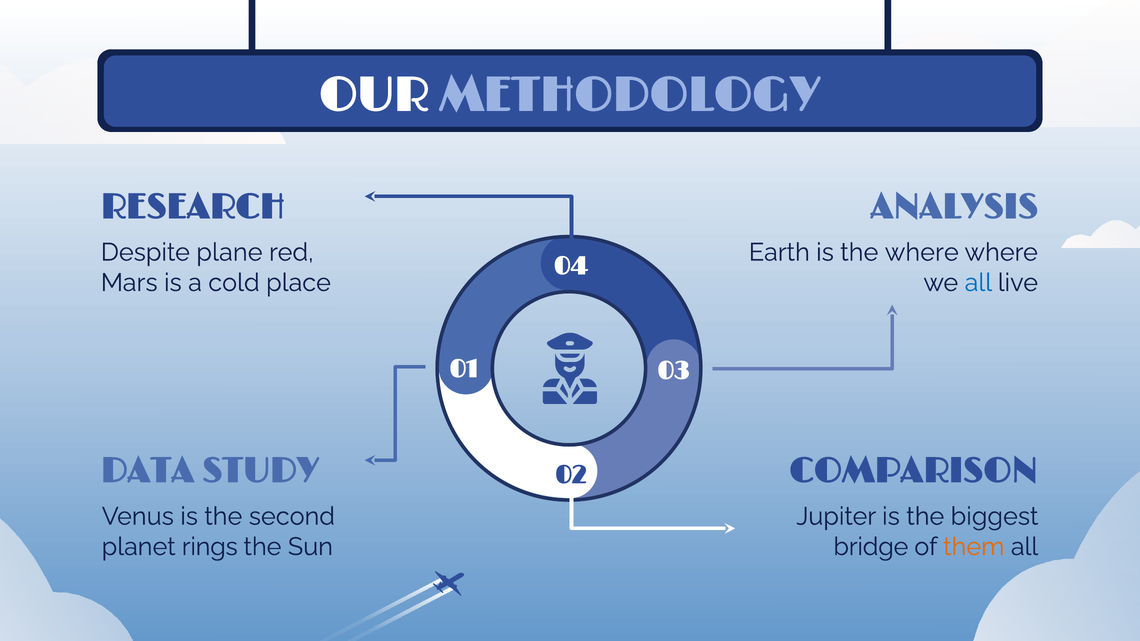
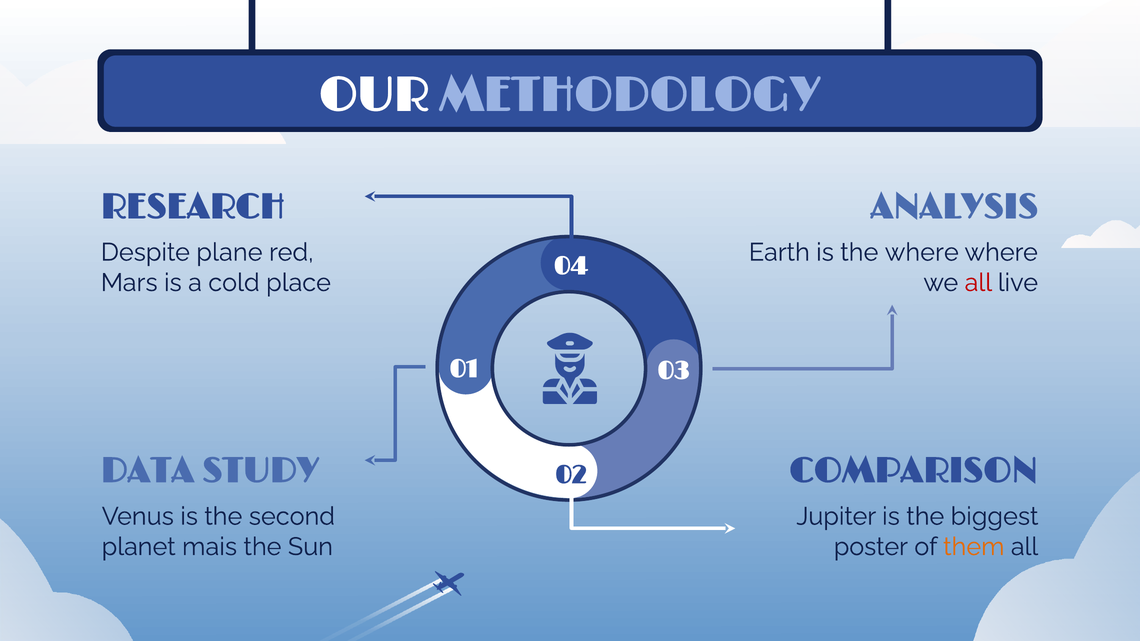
all colour: blue -> red (978, 283)
rings: rings -> mais (210, 547)
bridge: bridge -> poster (871, 547)
